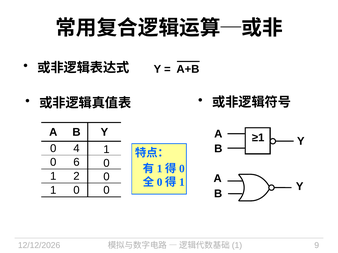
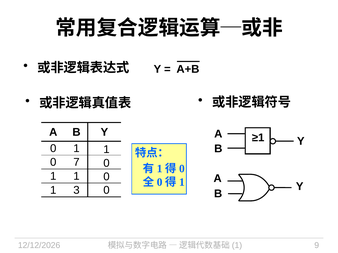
0 4: 4 -> 1 (76, 149)
6: 6 -> 7 (76, 163)
2: 2 -> 1 (76, 177)
0: 0 -> 3 (76, 190)
